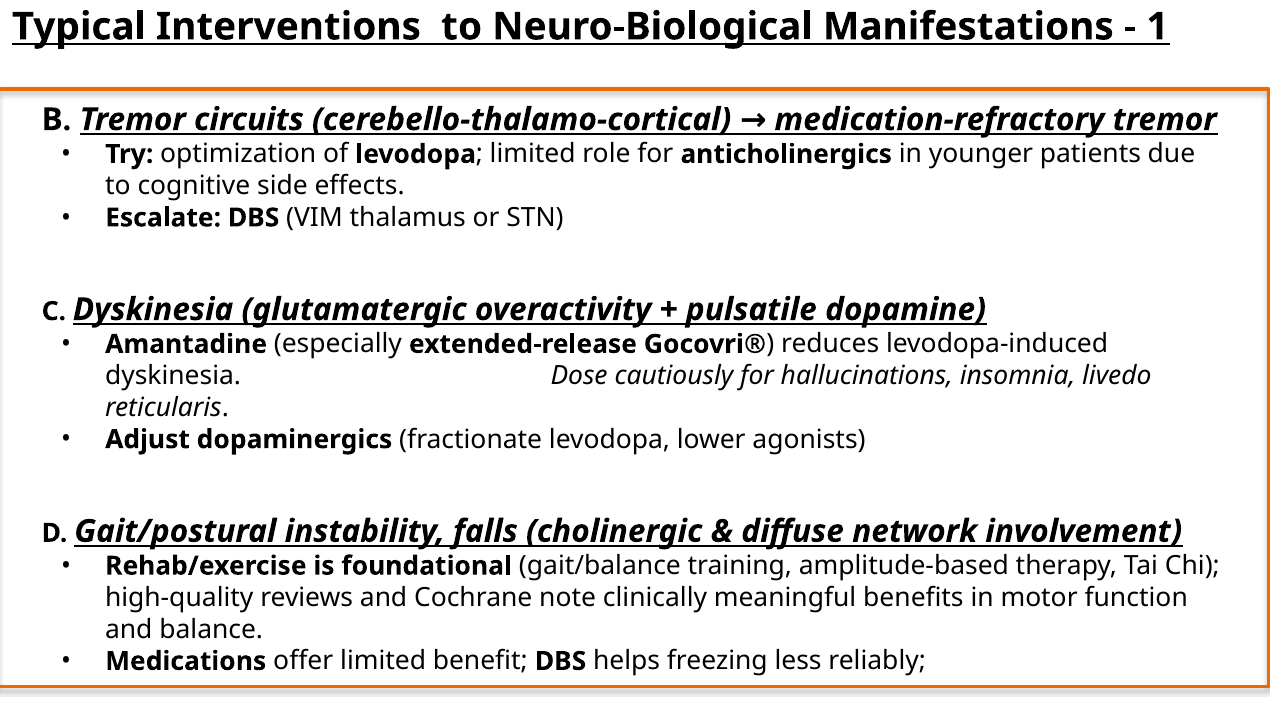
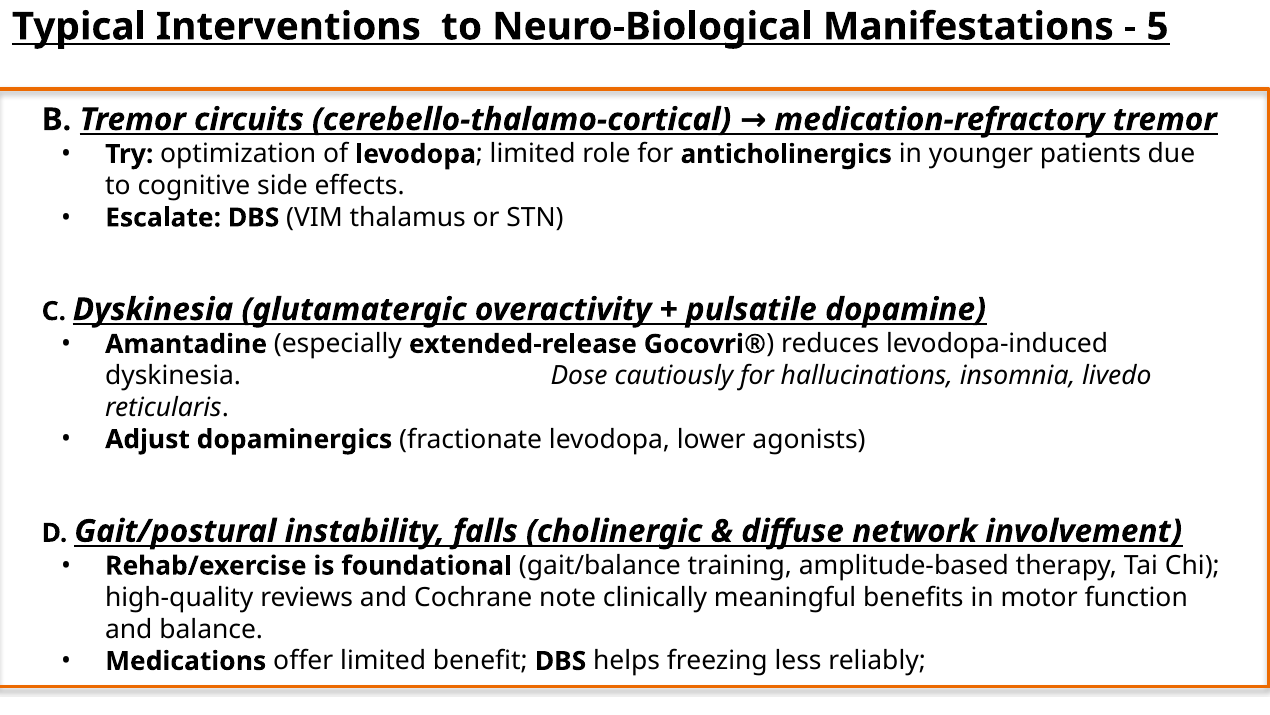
1: 1 -> 5 (1157, 27)
